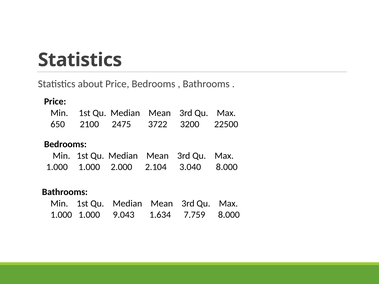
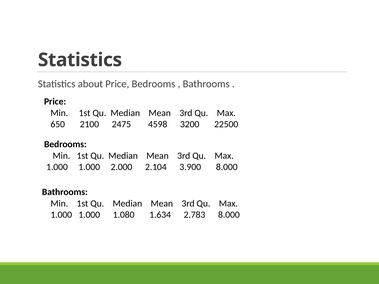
3722: 3722 -> 4598 (158, 124)
3.040: 3.040 -> 3.900 (190, 167)
9.043: 9.043 -> 1.080 (124, 215)
7.759: 7.759 -> 2.783 (194, 215)
